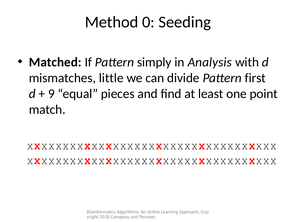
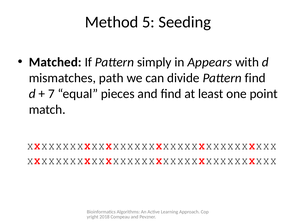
0: 0 -> 5 (148, 22)
Analysis: Analysis -> Appears (210, 62)
little: little -> path (111, 78)
Pattern first: first -> find (255, 78)
9: 9 -> 7 (51, 94)
